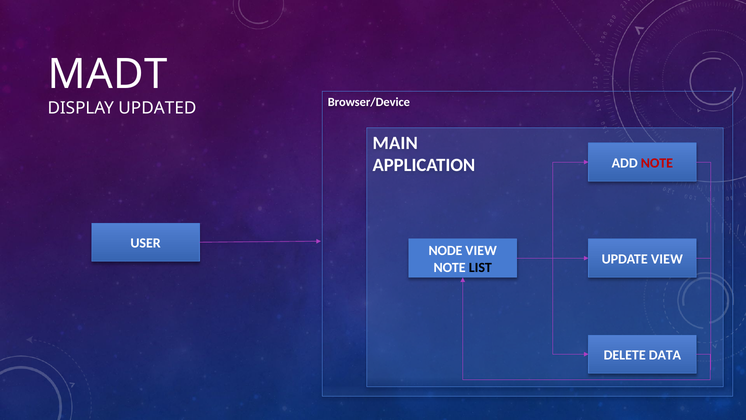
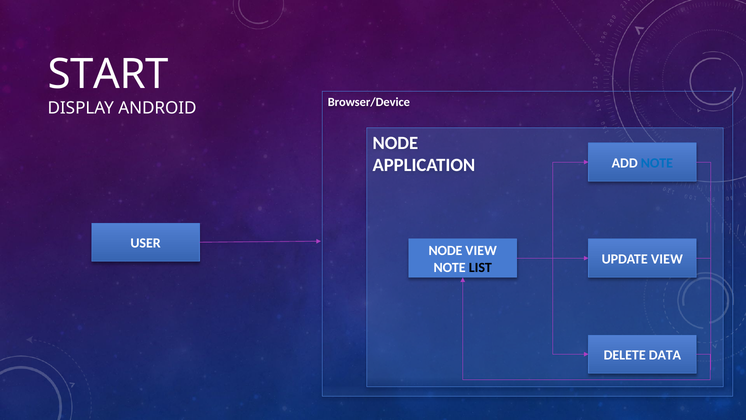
MADT: MADT -> START (108, 75)
UPDATED: UPDATED -> ANDROID (157, 108)
MAIN: MAIN -> NODE (395, 143)
NOTE colour: red -> blue (657, 163)
